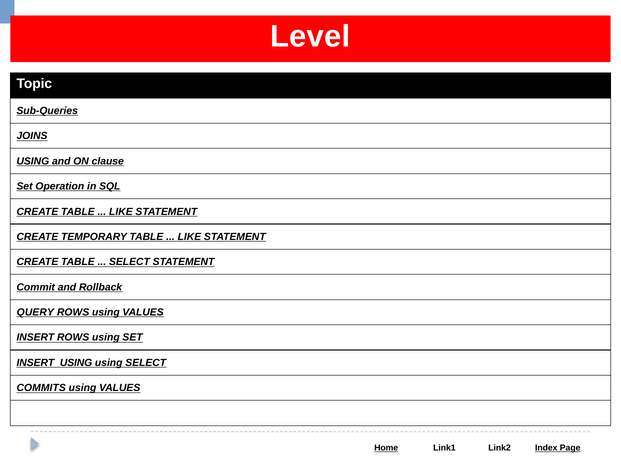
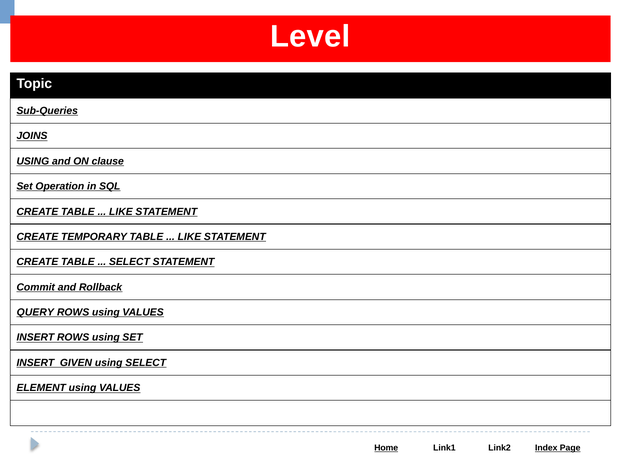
INSERT USING: USING -> GIVEN (76, 363)
COMMITS: COMMITS -> ELEMENT (41, 388)
